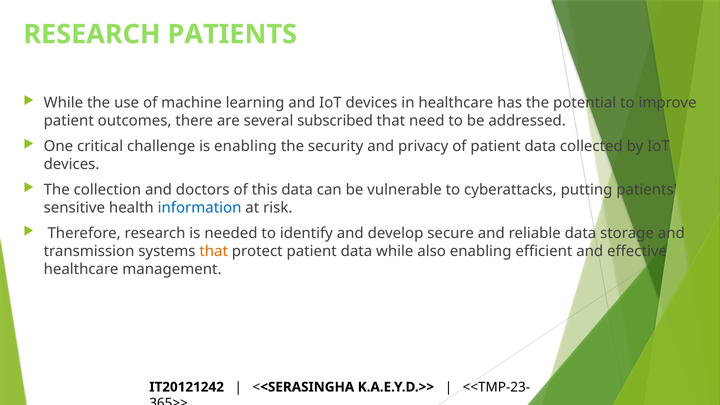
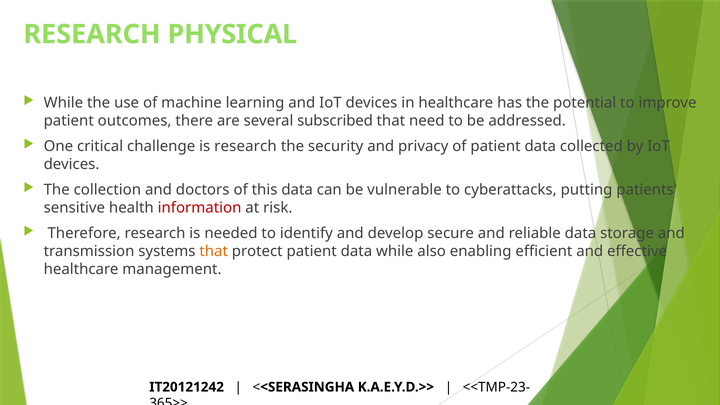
RESEARCH PATIENTS: PATIENTS -> PHYSICAL (232, 34)
is enabling: enabling -> research (245, 146)
information colour: blue -> red (200, 208)
